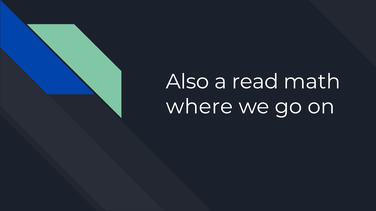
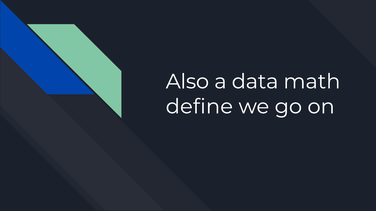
read: read -> data (255, 82)
where: where -> define (199, 107)
